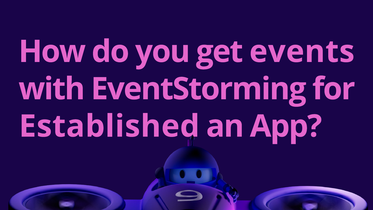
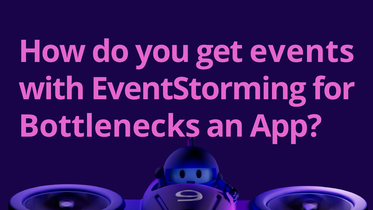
Established: Established -> Bottlenecks (110, 126)
